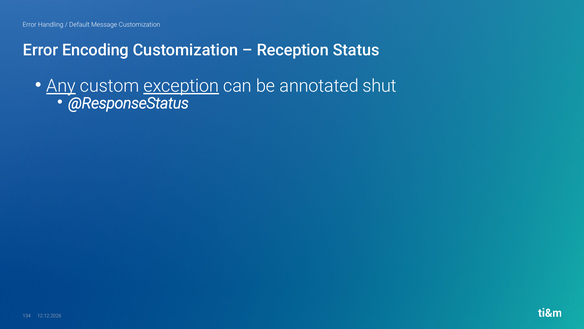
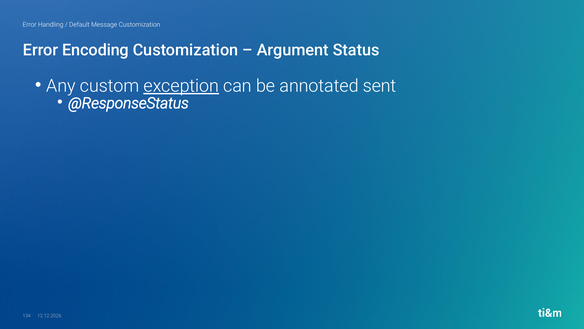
Reception: Reception -> Argument (293, 50)
Any underline: present -> none (61, 86)
shut: shut -> sent (380, 86)
